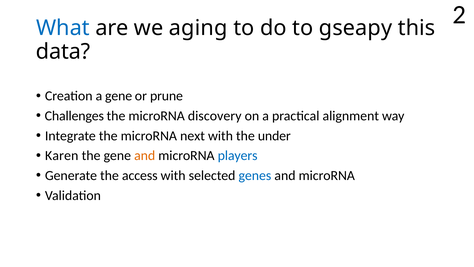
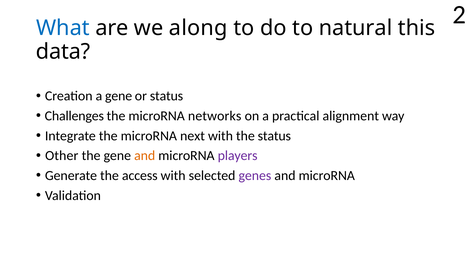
aging: aging -> along (198, 28)
gseapy: gseapy -> natural (356, 28)
or prune: prune -> status (166, 96)
discovery: discovery -> networks (215, 116)
the under: under -> status (274, 136)
Karen: Karen -> Other (62, 155)
players colour: blue -> purple (238, 155)
genes colour: blue -> purple (255, 175)
